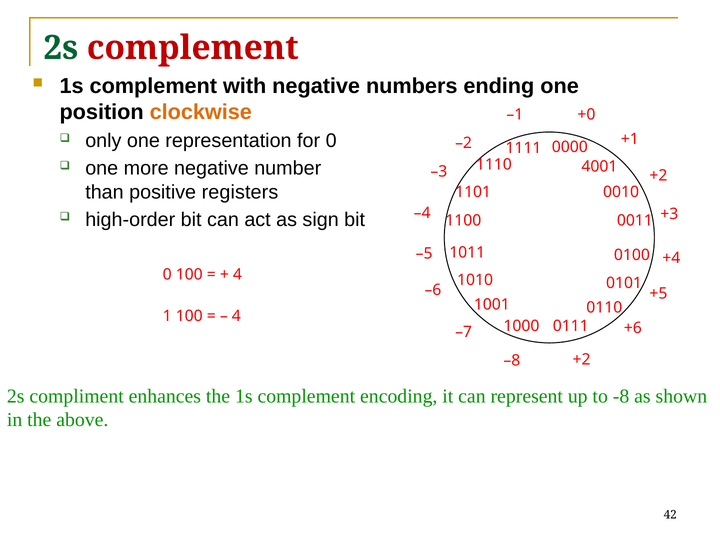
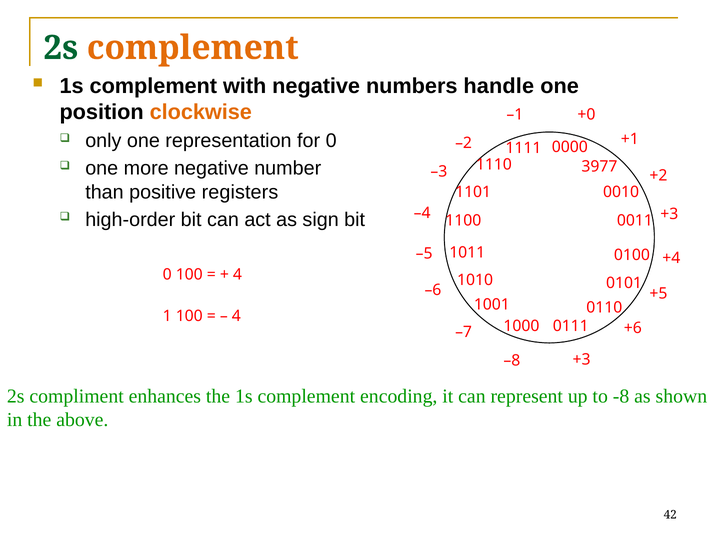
complement colour: red -> orange (193, 48)
ending: ending -> handle (499, 86)
4001: 4001 -> 3977 (599, 167)
+2: +2 -> +3 (582, 360)
